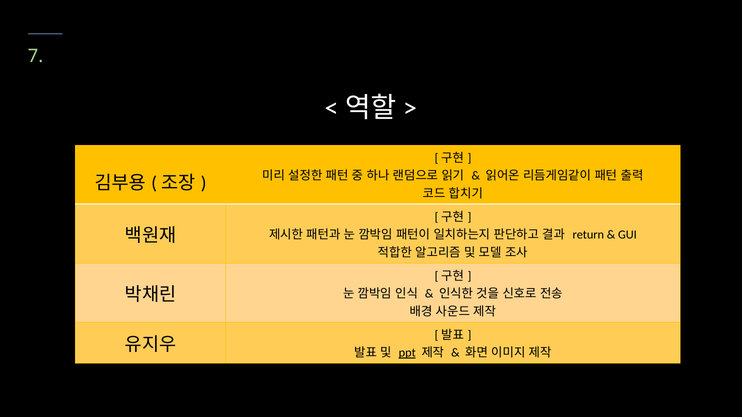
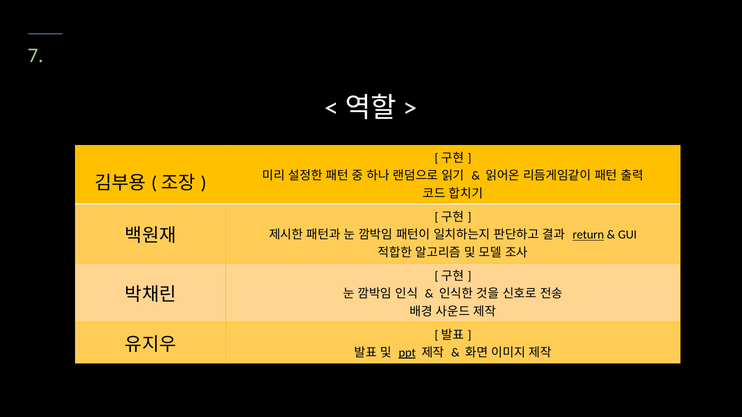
return underline: none -> present (588, 235)
